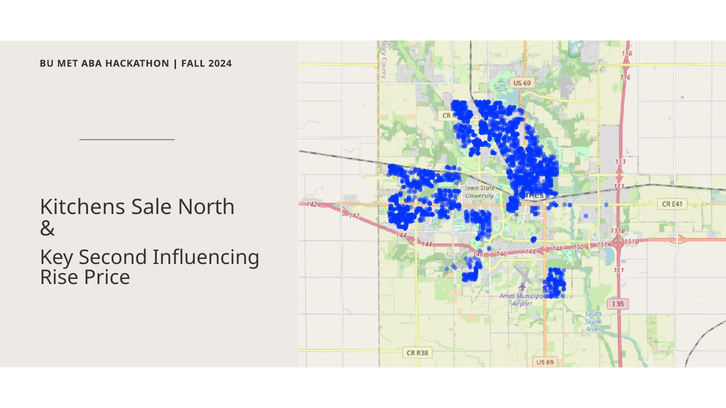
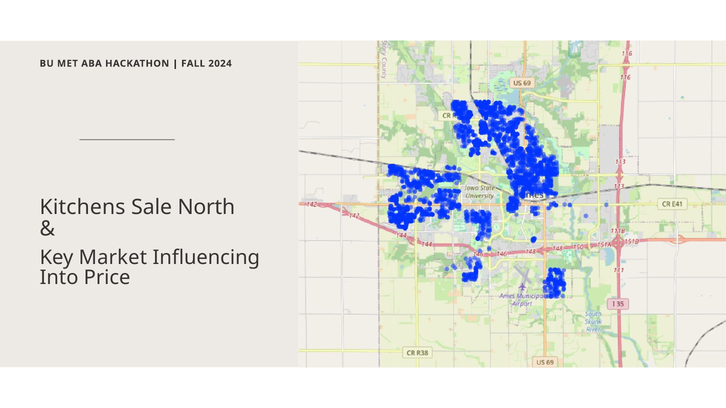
Second: Second -> Market (113, 258)
Rise: Rise -> Into (59, 278)
